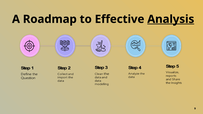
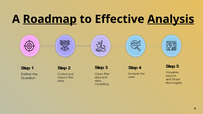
Roadmap underline: none -> present (50, 19)
